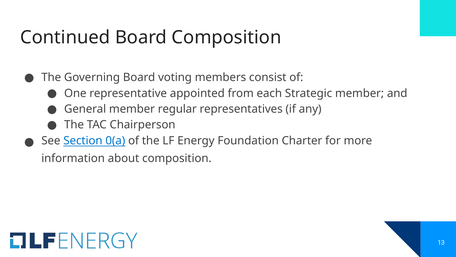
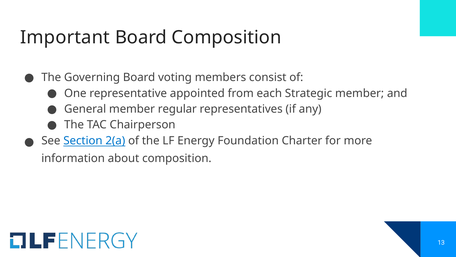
Continued: Continued -> Important (65, 37)
0(a: 0(a -> 2(a (115, 141)
